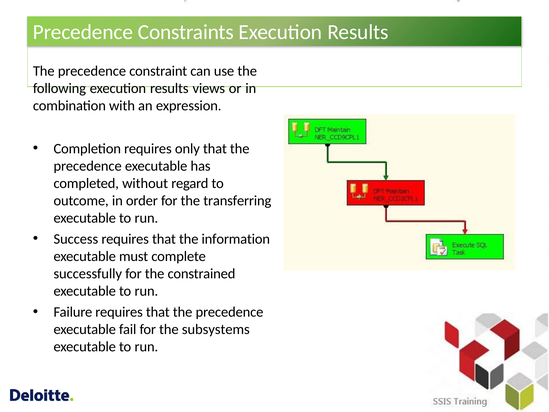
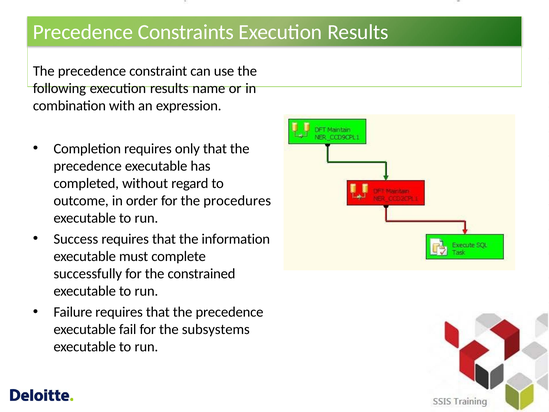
views: views -> name (209, 88)
transferring: transferring -> procedures (237, 201)
